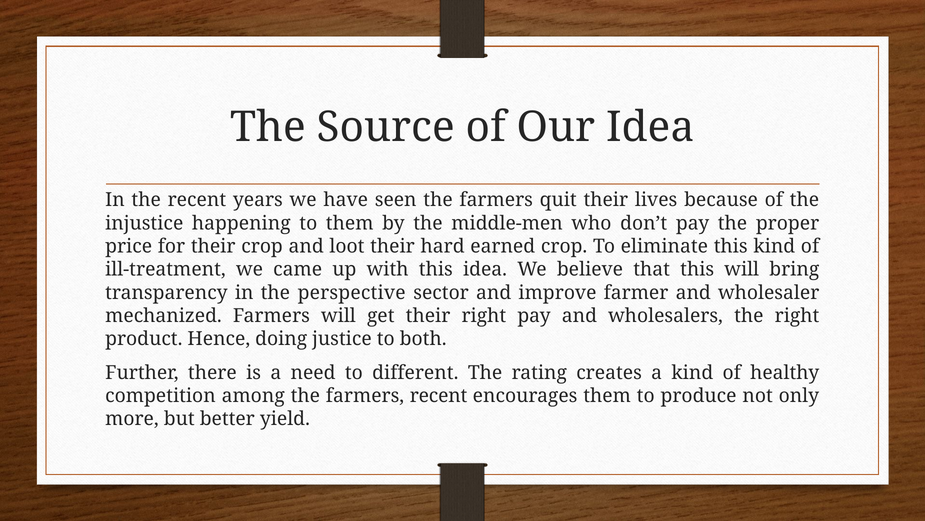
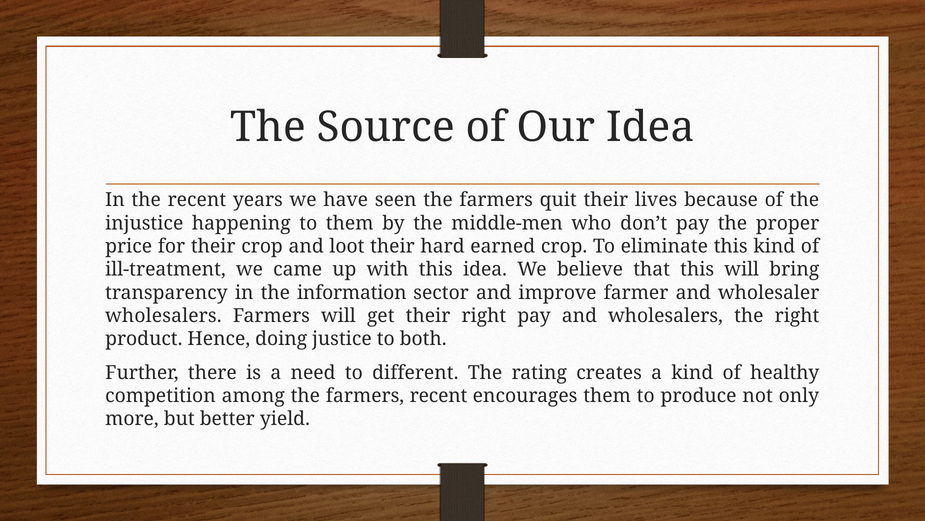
perspective: perspective -> information (352, 292)
mechanized: mechanized -> wholesalers (163, 315)
